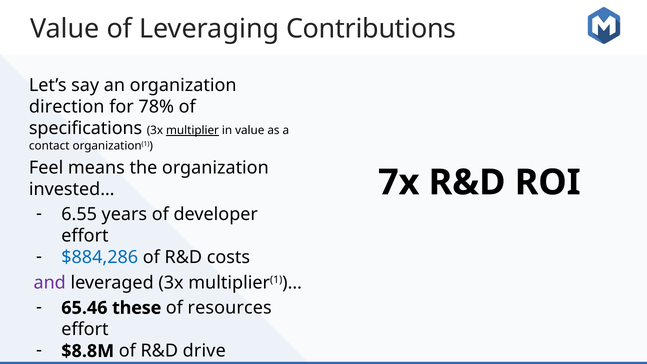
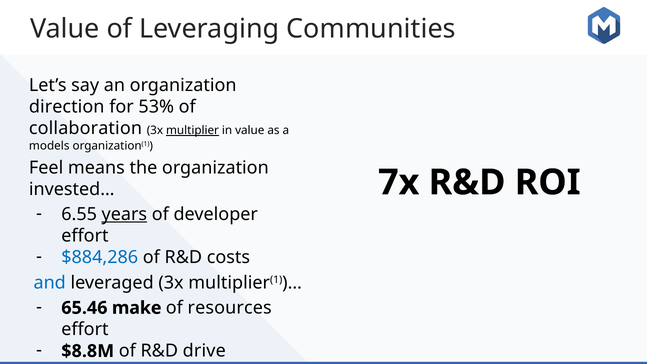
Contributions: Contributions -> Communities (371, 29)
78%: 78% -> 53% (156, 107)
specifications: specifications -> collaboration (85, 128)
contact: contact -> models (49, 146)
years underline: none -> present (124, 214)
and colour: purple -> blue (50, 283)
these: these -> make (137, 308)
